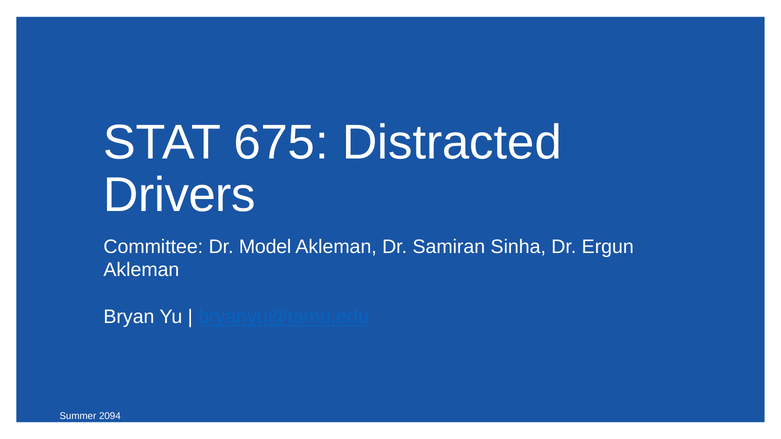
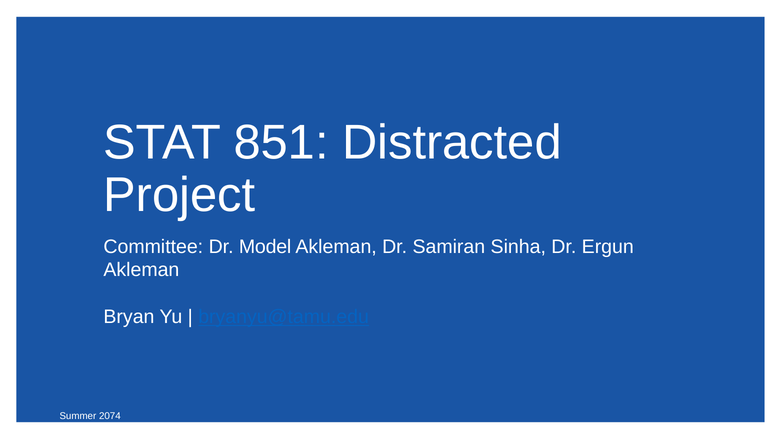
675: 675 -> 851 (281, 143)
Drivers: Drivers -> Project (179, 195)
2094: 2094 -> 2074 (110, 416)
